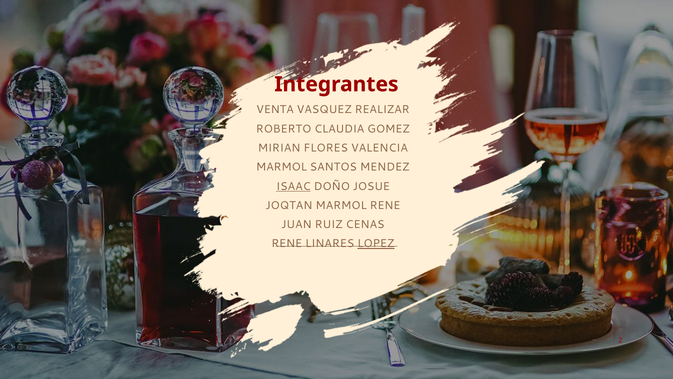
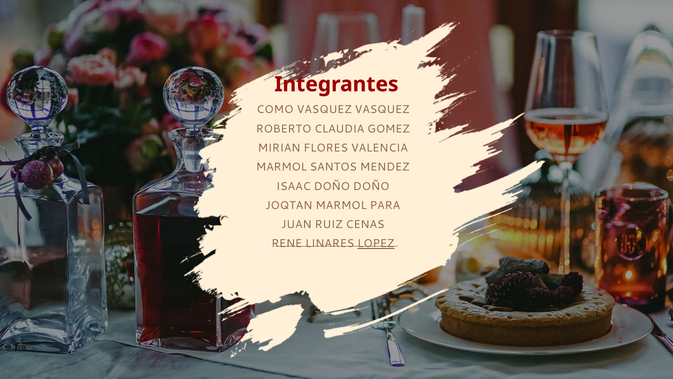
VENTA: VENTA -> COMO (275, 110)
VASQUEZ REALIZAR: REALIZAR -> VASQUEZ (382, 110)
ISAAC underline: present -> none (293, 186)
DOÑO JOSUE: JOSUE -> DOÑO (371, 186)
MARMOL RENE: RENE -> PARA (385, 205)
